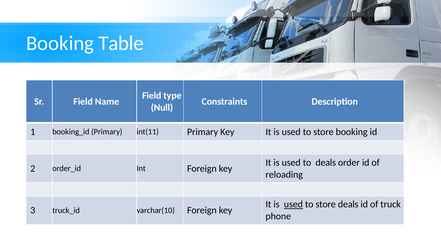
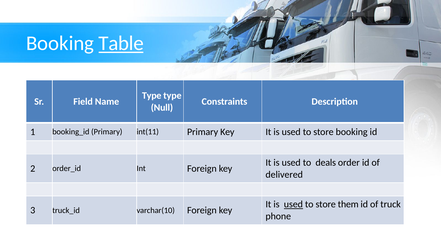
Table underline: none -> present (121, 43)
Field: Field -> Type (152, 96)
reloading: reloading -> delivered (284, 175)
store deals: deals -> them (348, 204)
